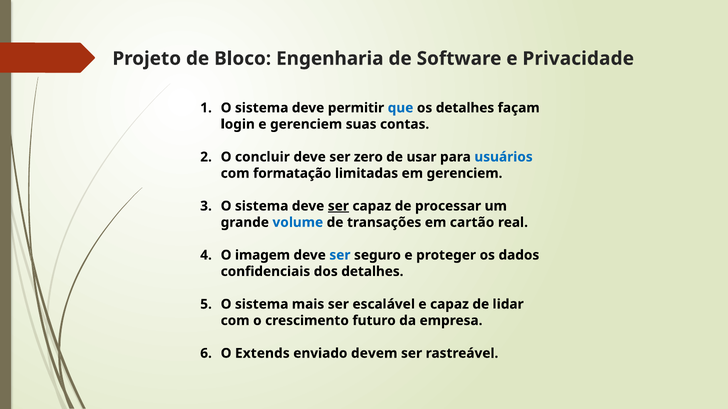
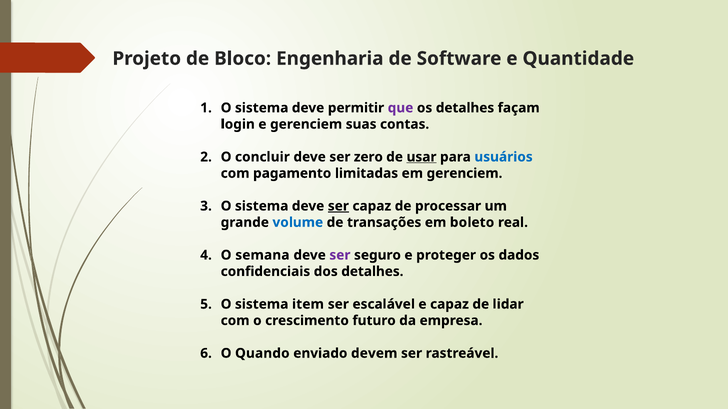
Privacidade: Privacidade -> Quantidade (578, 59)
que colour: blue -> purple (401, 108)
usar underline: none -> present (422, 157)
formatação: formatação -> pagamento (292, 174)
cartão: cartão -> boleto (472, 223)
imagem: imagem -> semana (262, 255)
ser colour: blue -> purple (340, 255)
mais: mais -> item (308, 305)
Extends: Extends -> Quando (262, 354)
